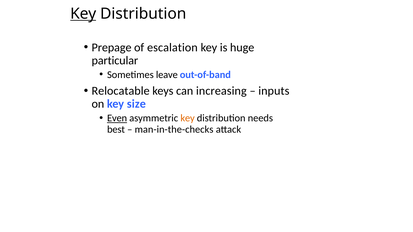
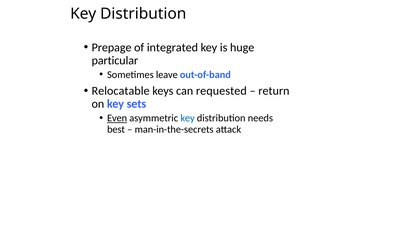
Key underline: present -> none (83, 14)
escalation: escalation -> integrated (172, 47)
increasing: increasing -> requested (221, 91)
inputs: inputs -> return (274, 91)
size: size -> sets (136, 104)
key colour: orange -> blue (188, 118)
man-in-the-checks: man-in-the-checks -> man-in-the-secrets (174, 129)
